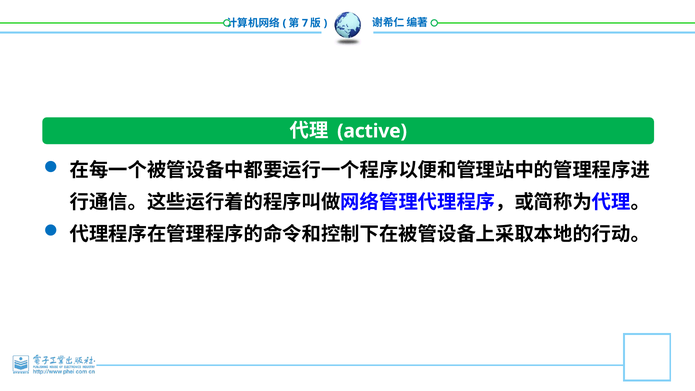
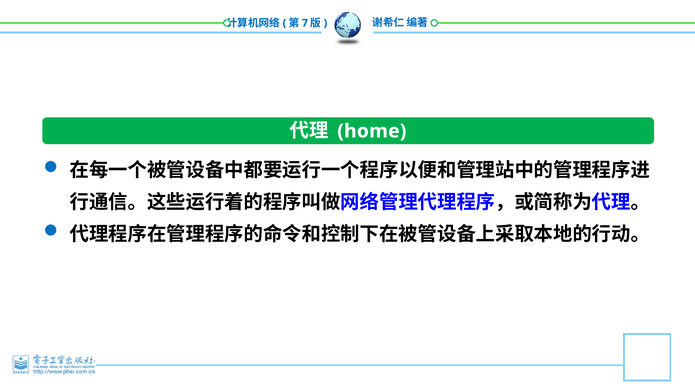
active: active -> home (372, 131)
